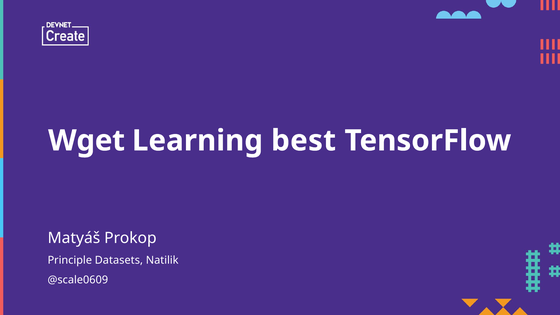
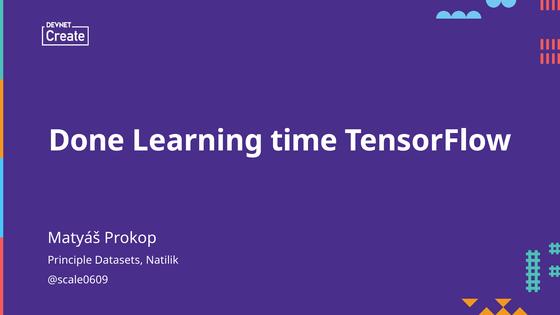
Wget: Wget -> Done (87, 141)
best: best -> time (304, 141)
